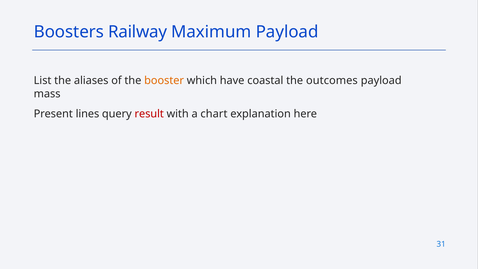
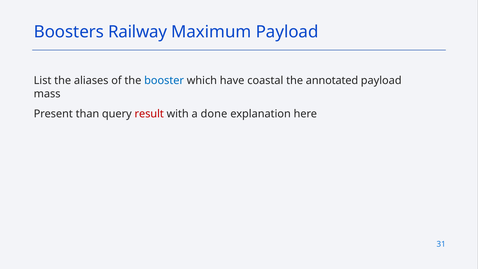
booster colour: orange -> blue (164, 81)
outcomes: outcomes -> annotated (332, 81)
lines: lines -> than (87, 114)
chart: chart -> done (214, 114)
